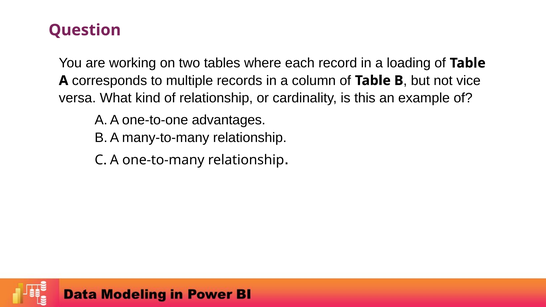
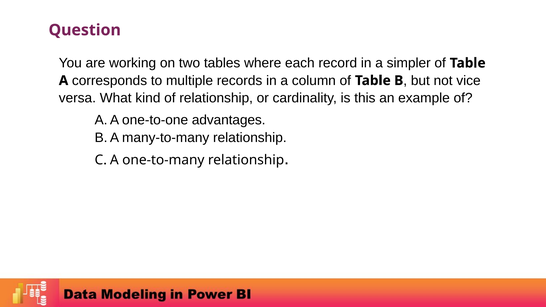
loading: loading -> simpler (409, 63)
